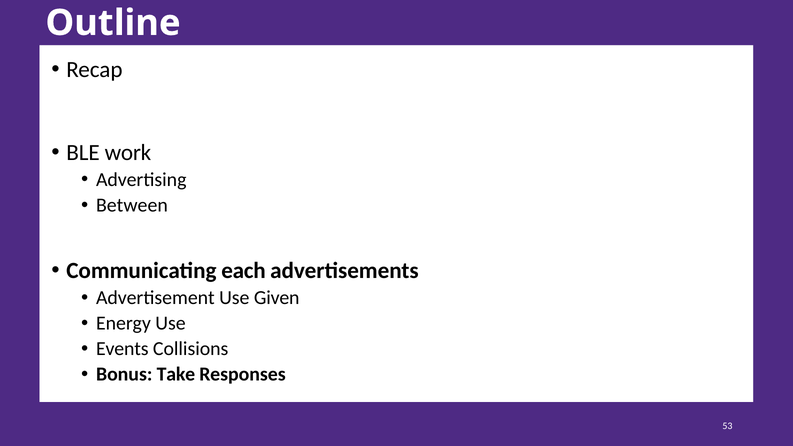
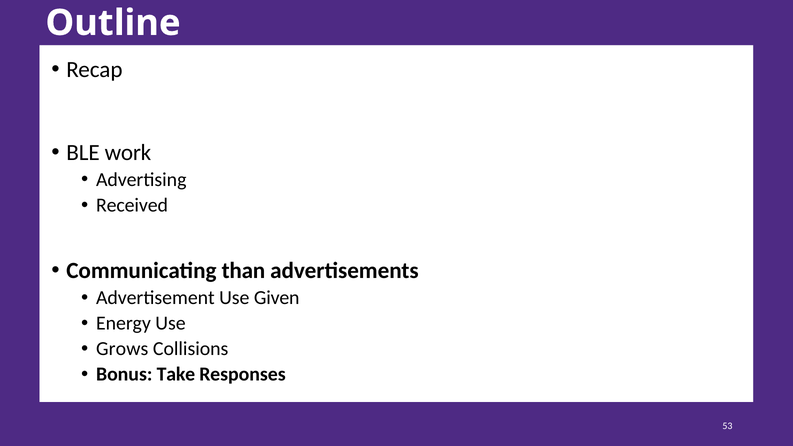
Between: Between -> Received (132, 205)
each: each -> than (243, 271)
Events: Events -> Grows (122, 349)
